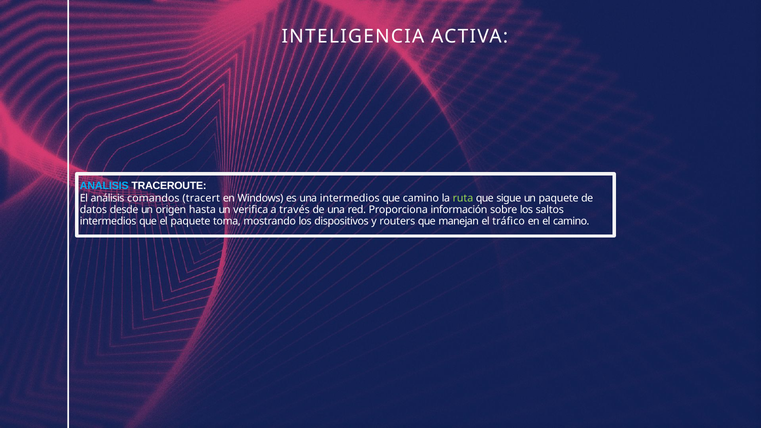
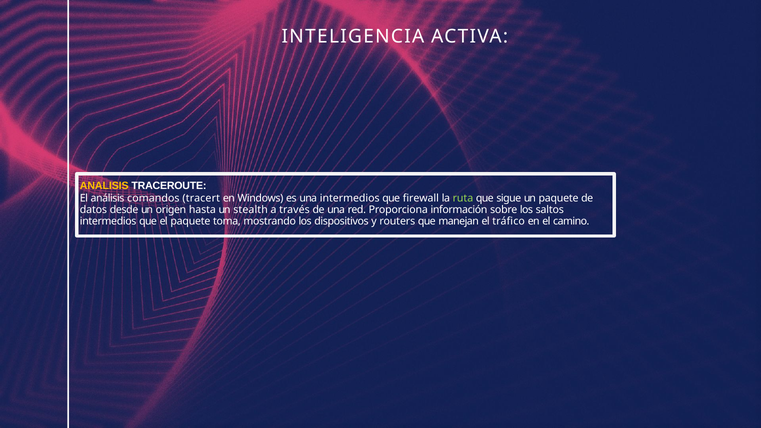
ANALISIS colour: light blue -> yellow (104, 186)
que camino: camino -> firewall (421, 198)
verifica: verifica -> stealth (251, 210)
